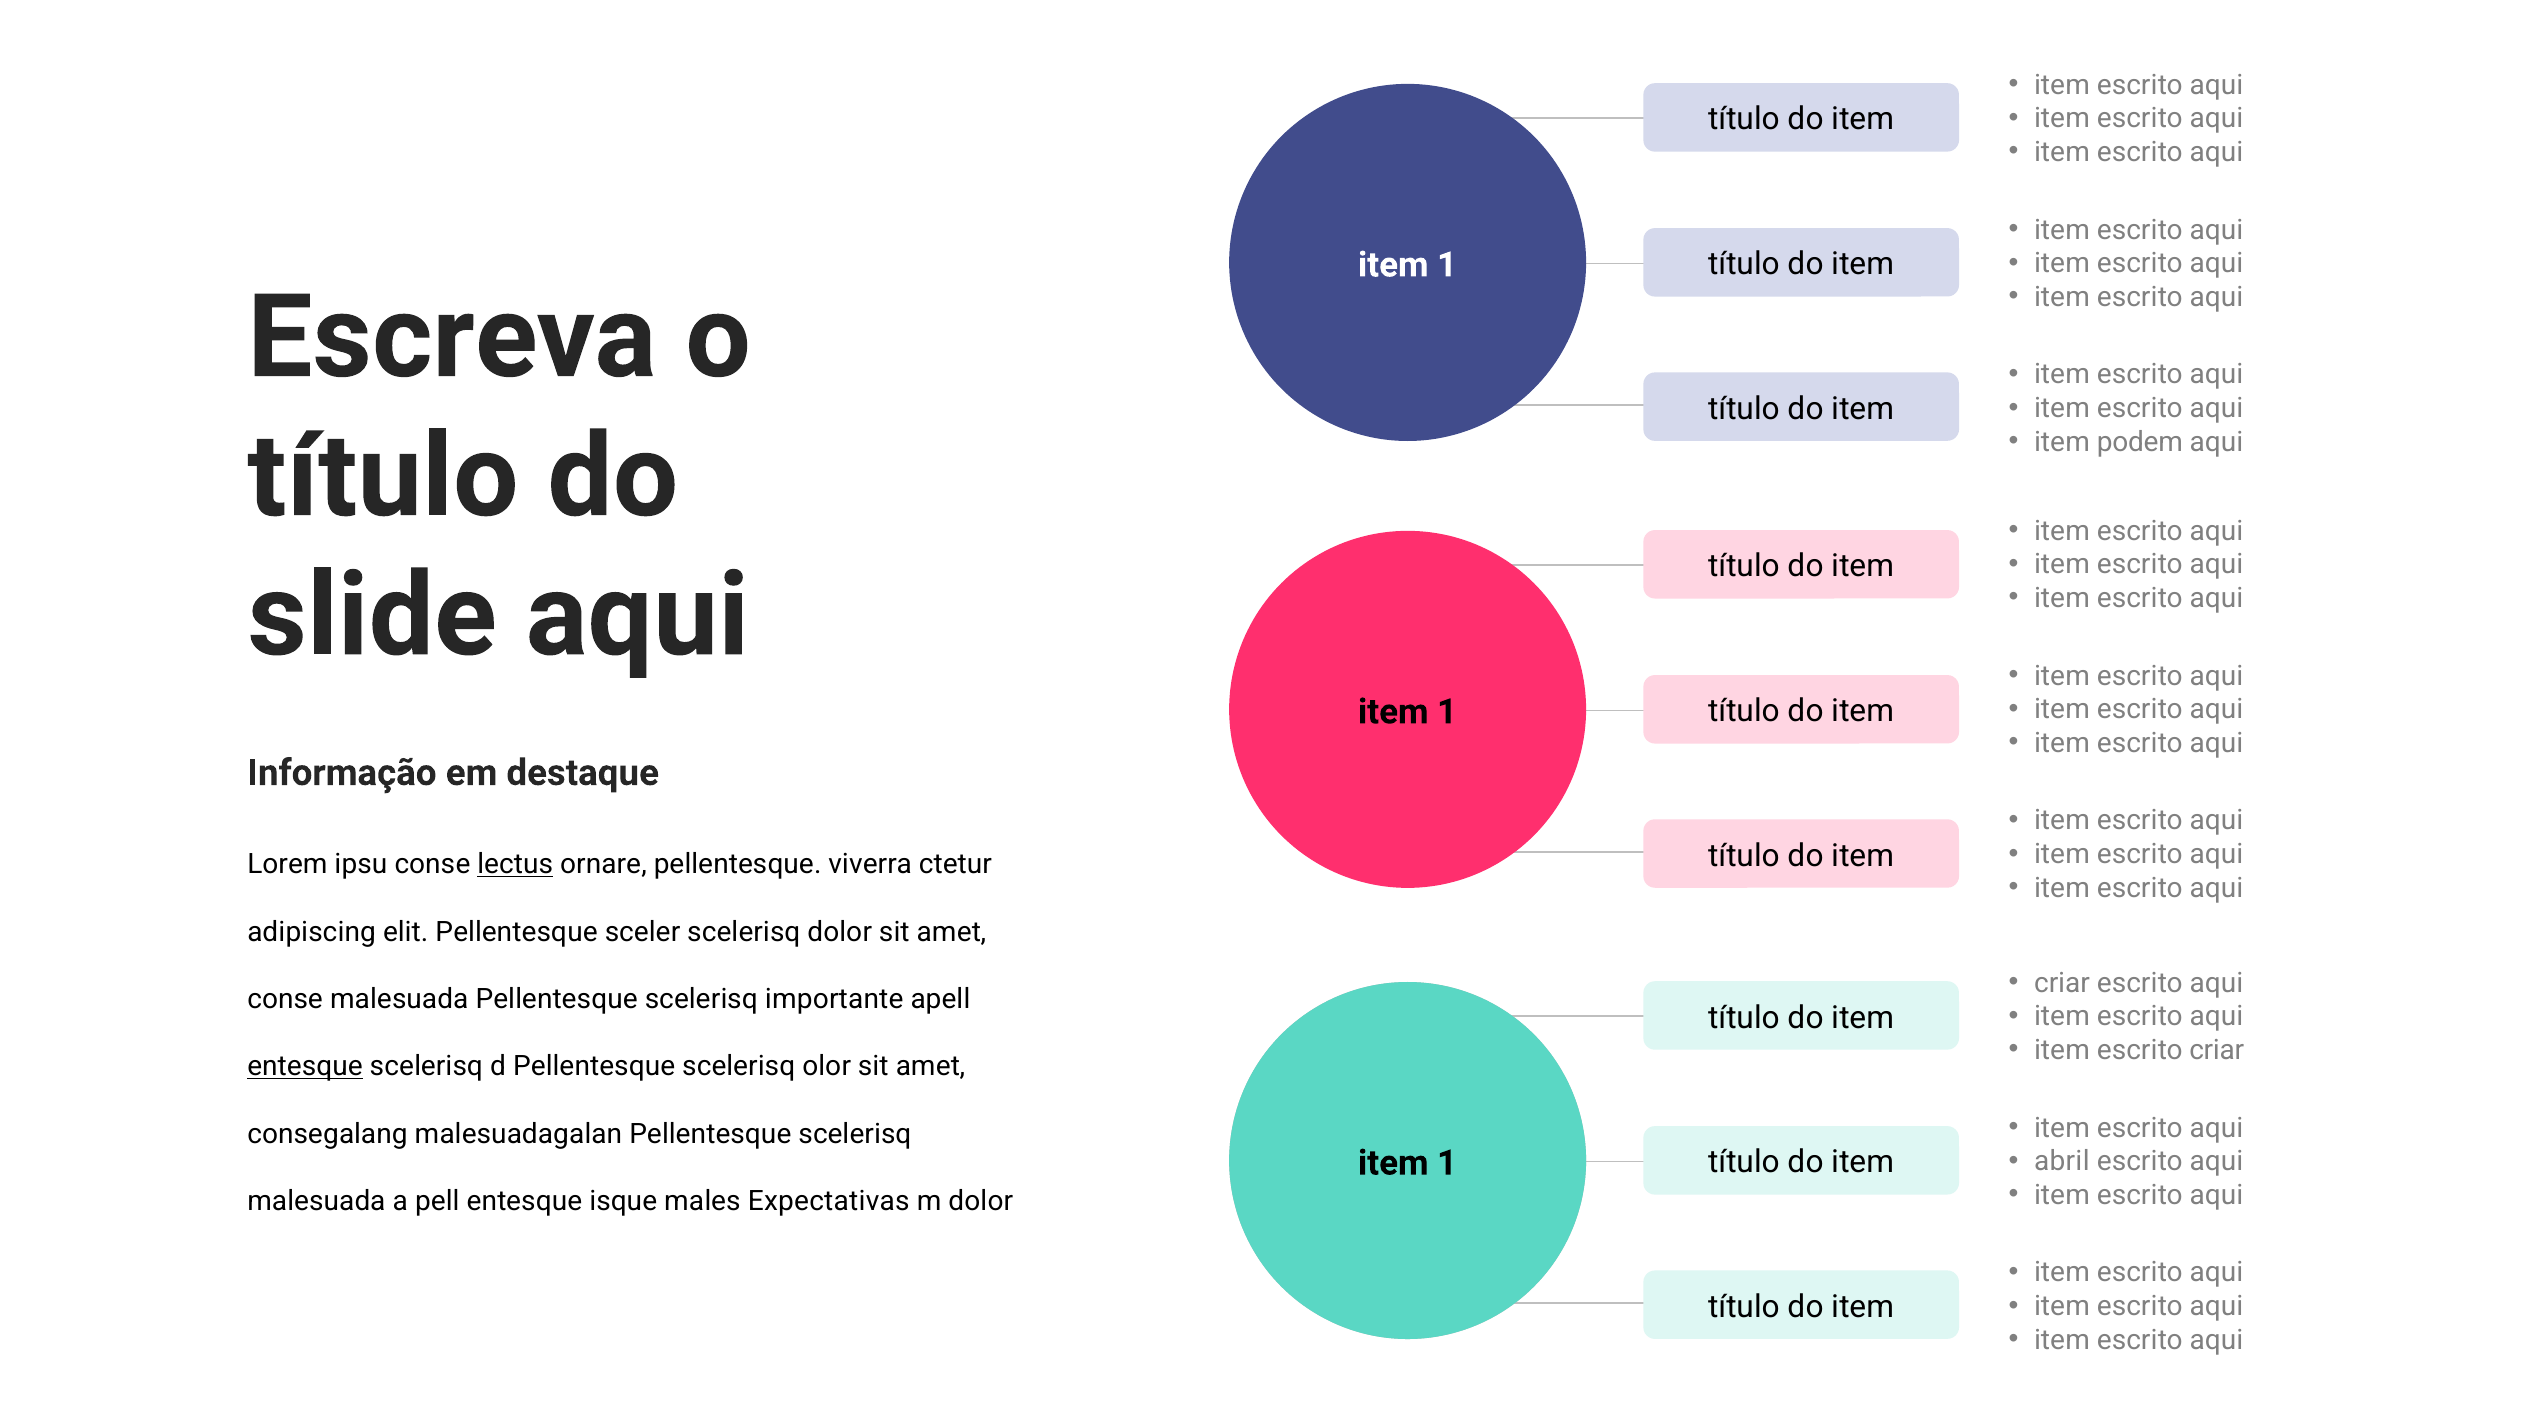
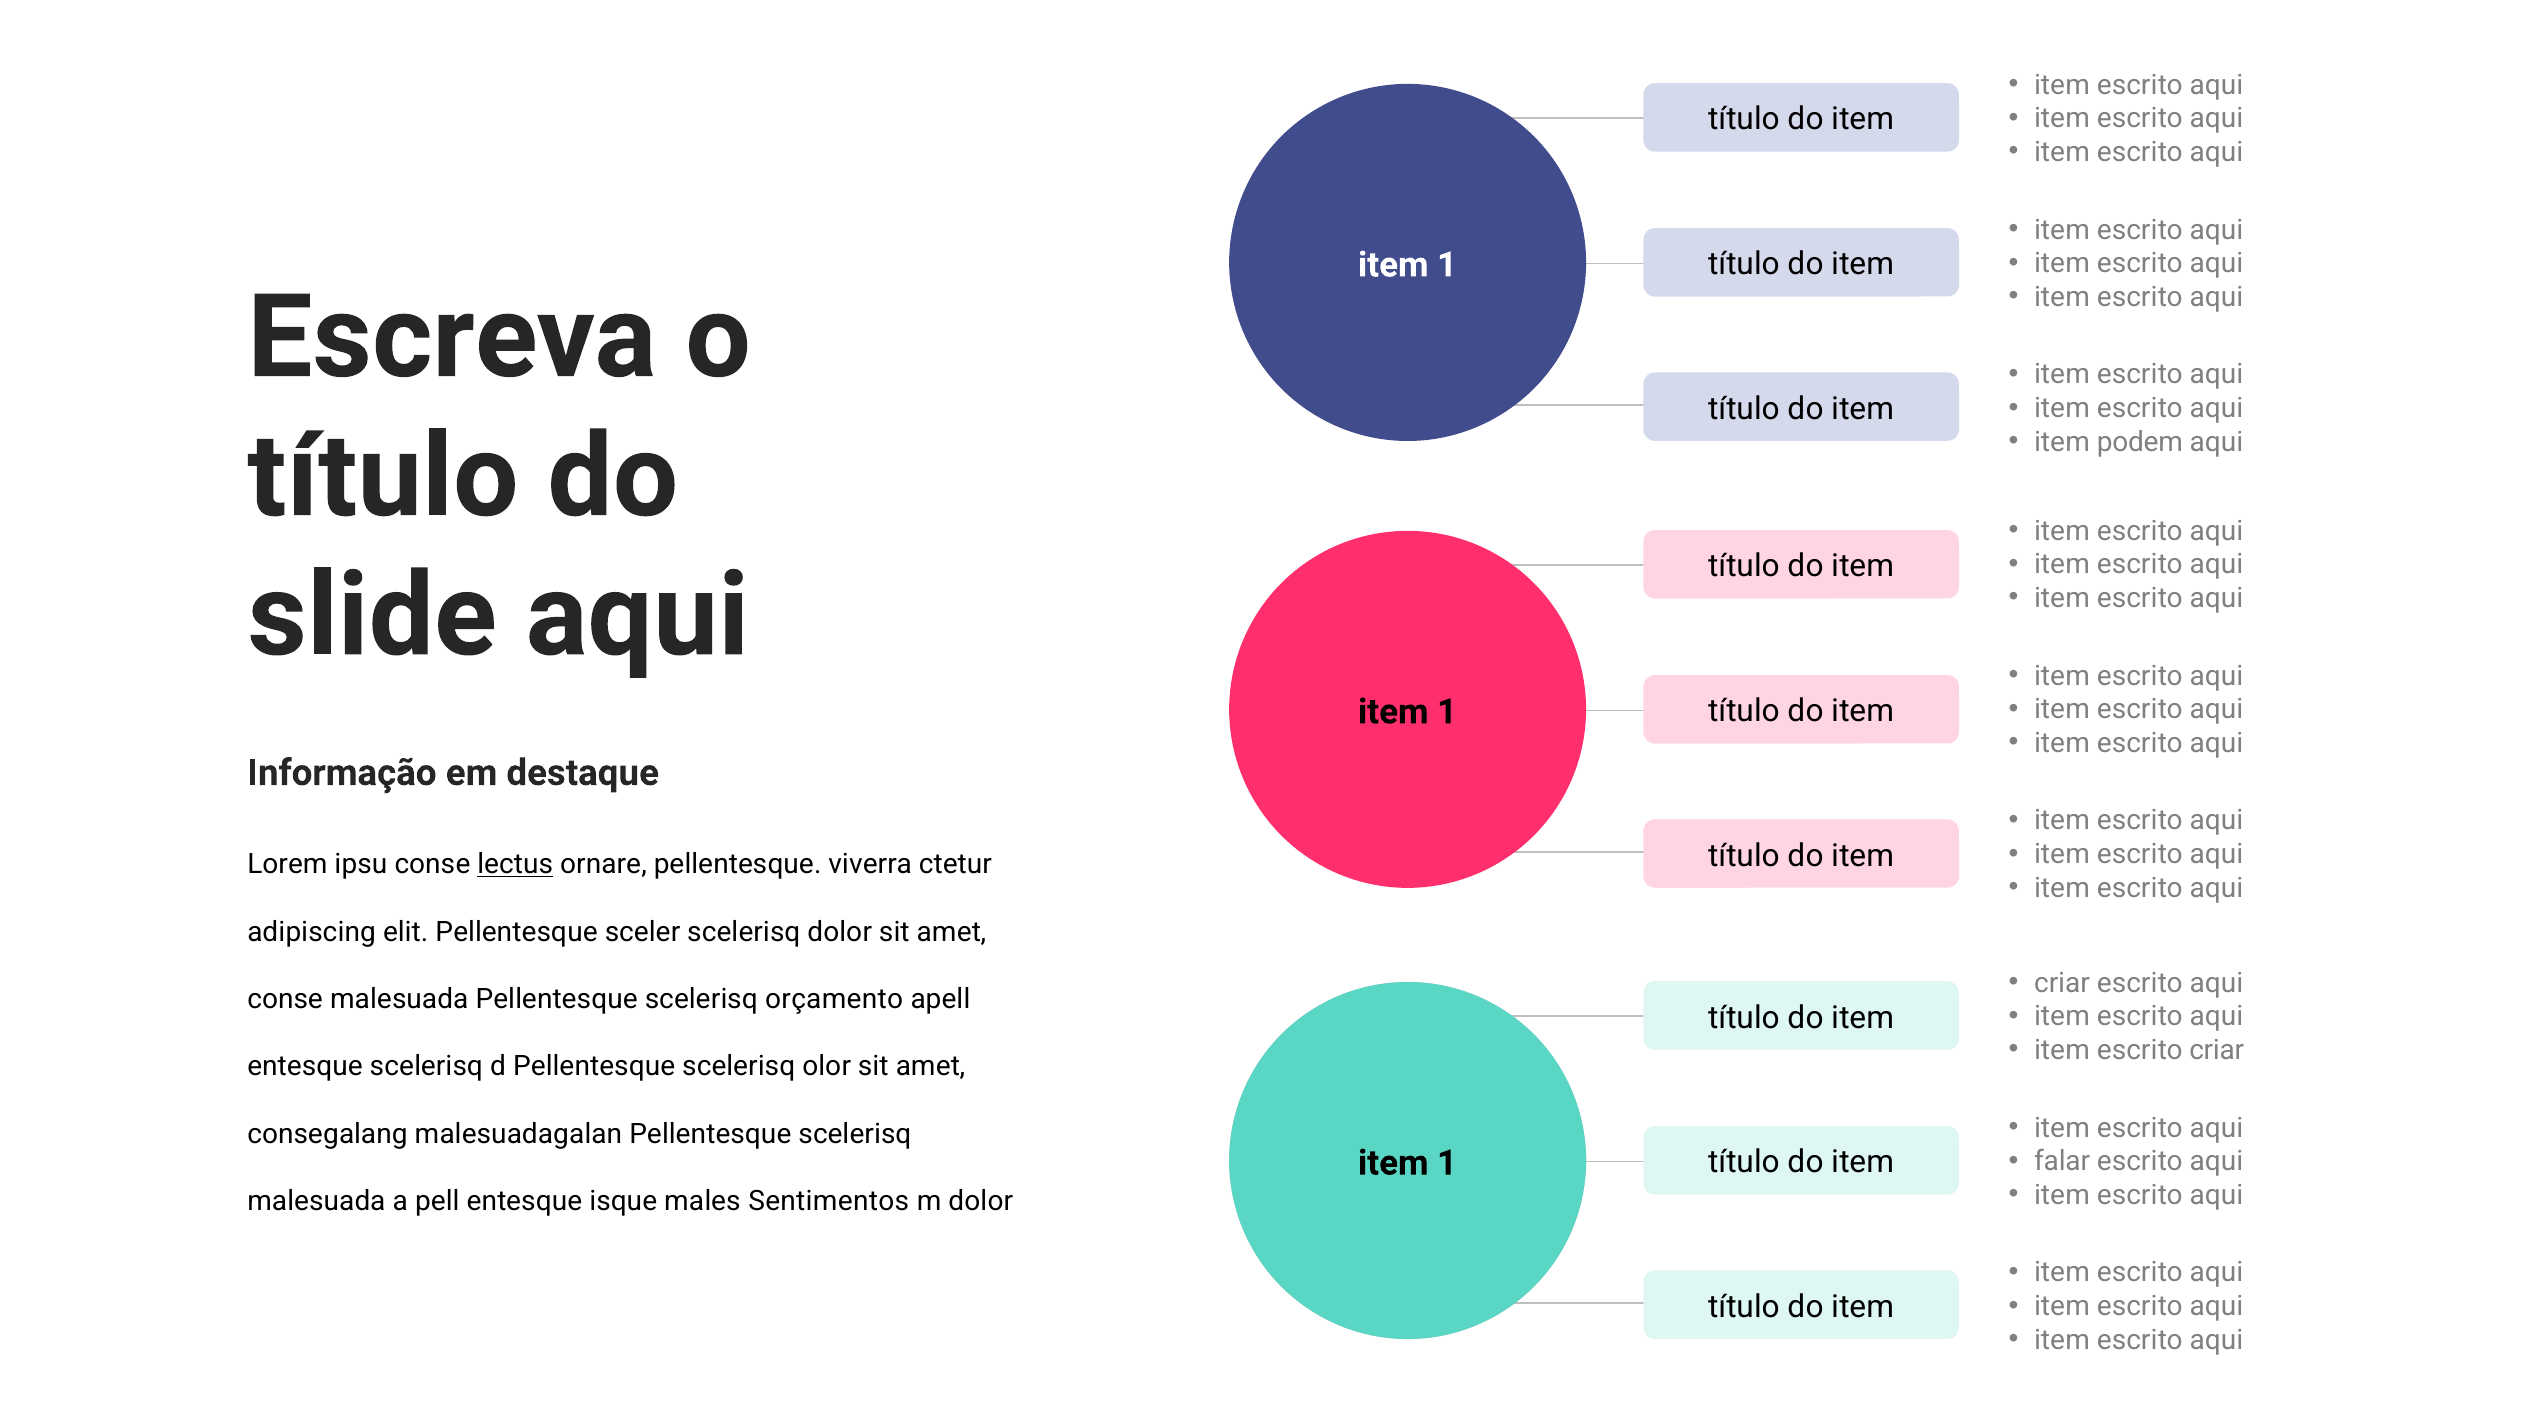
importante: importante -> orçamento (834, 999)
entesque underline: present -> none (305, 1066)
abril: abril -> falar (2062, 1161)
Expectativas: Expectativas -> Sentimentos (829, 1201)
